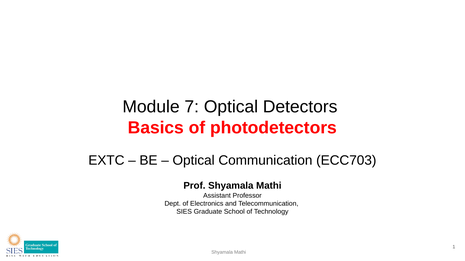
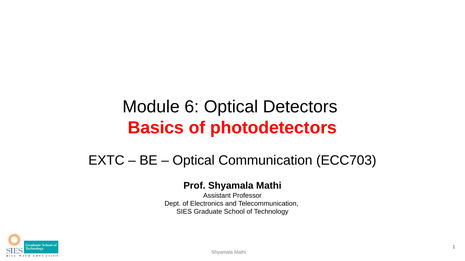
7: 7 -> 6 (192, 107)
